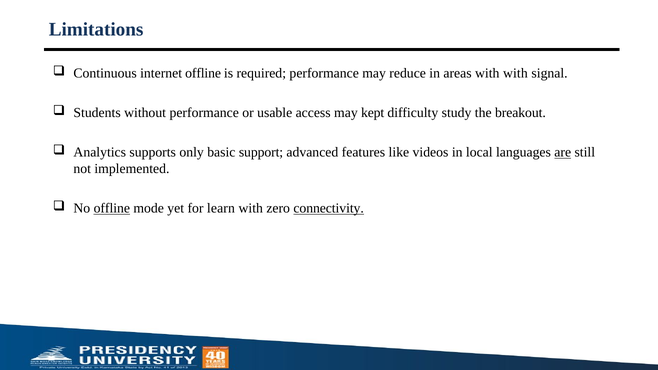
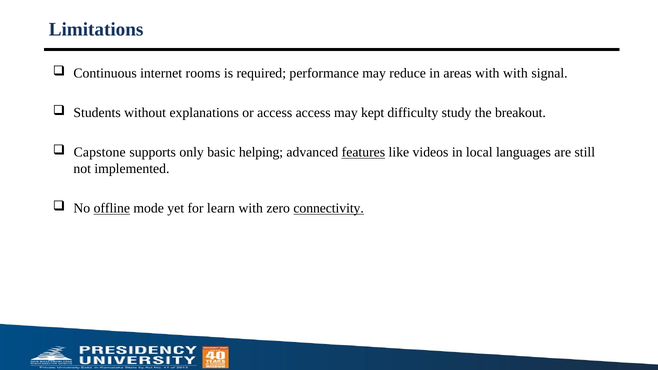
internet offline: offline -> rooms (203, 73)
without performance: performance -> explanations (204, 113)
or usable: usable -> access (275, 113)
Analytics: Analytics -> Capstone (100, 152)
support: support -> helping (261, 152)
features underline: none -> present (363, 152)
are underline: present -> none (563, 152)
